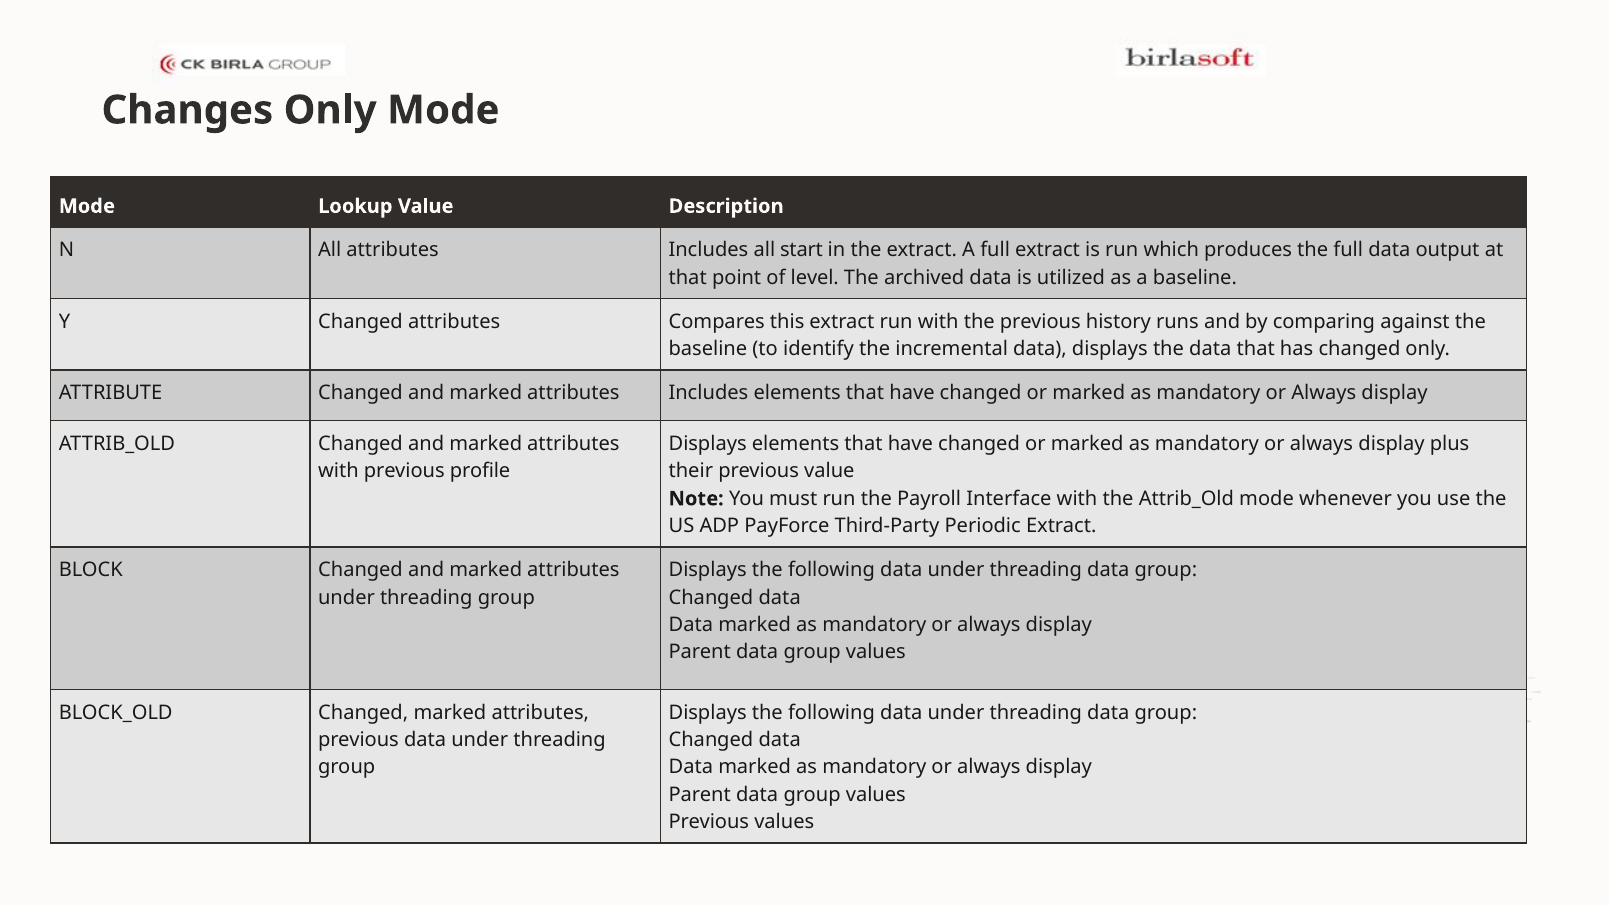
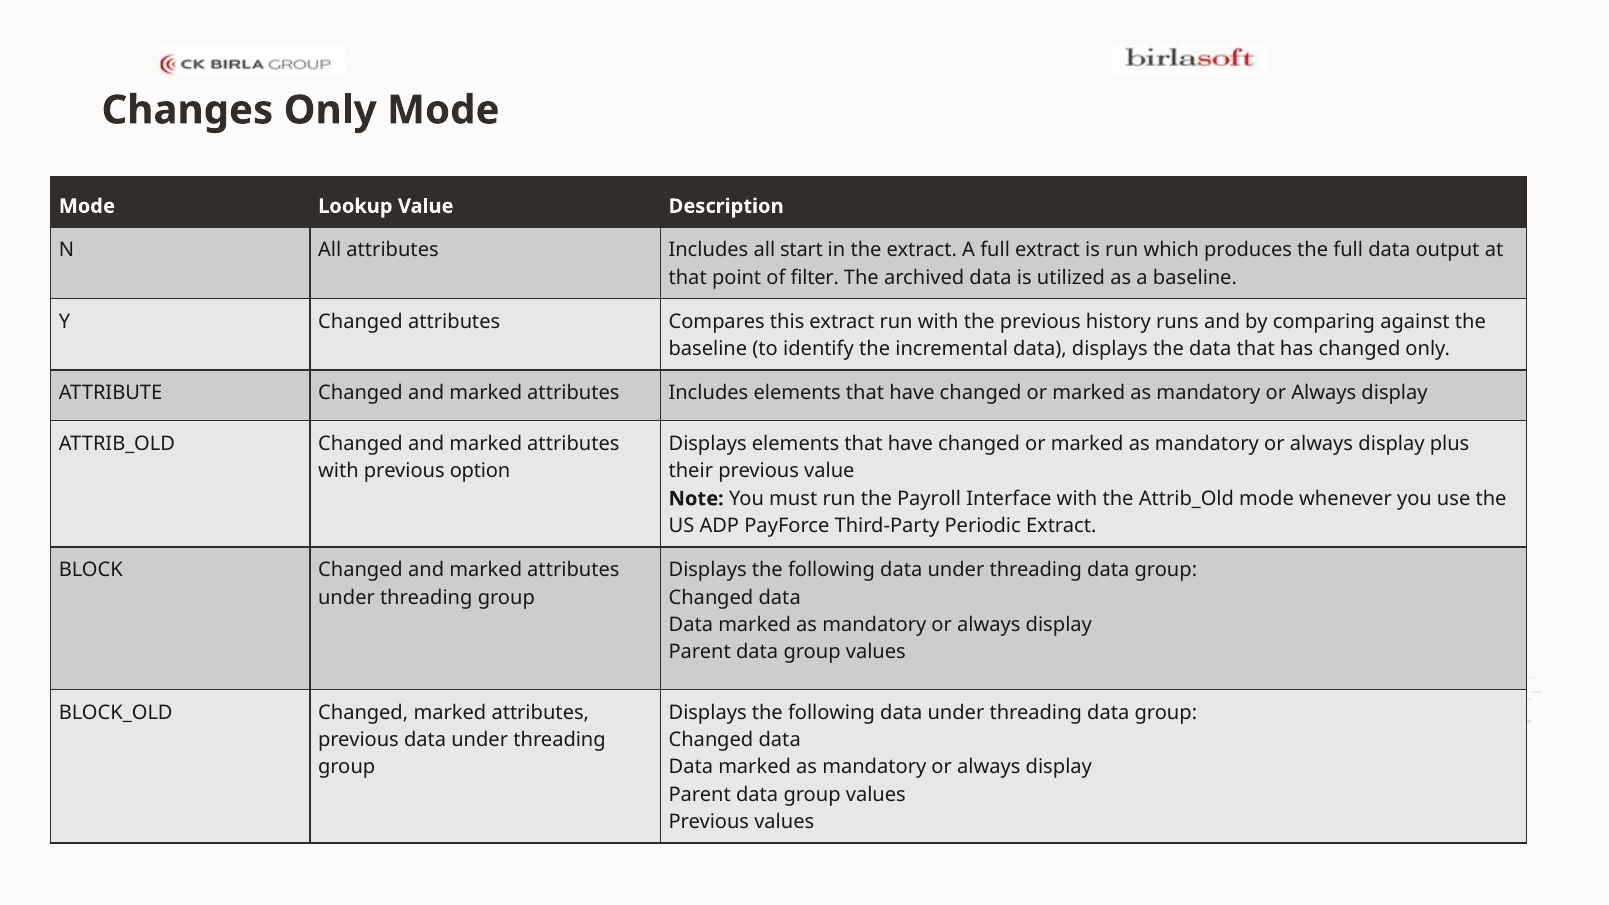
level: level -> filter (815, 278)
profile: profile -> option (480, 471)
